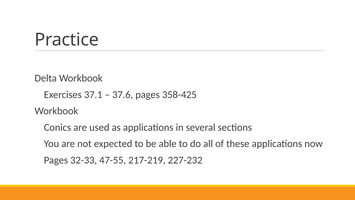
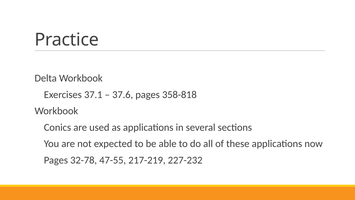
358-425: 358-425 -> 358-818 (179, 95)
32-33: 32-33 -> 32-78 (84, 160)
